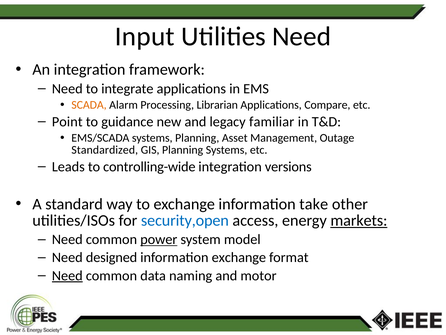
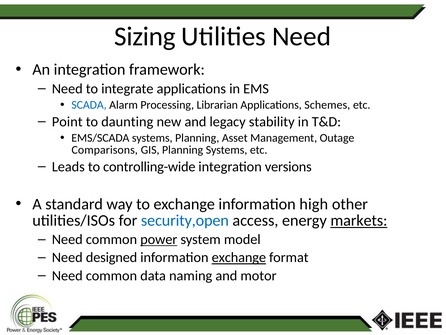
Input: Input -> Sizing (145, 36)
SCADA colour: orange -> blue (89, 105)
Compare: Compare -> Schemes (327, 105)
guidance: guidance -> daunting (127, 121)
familiar: familiar -> stability (272, 121)
Standardized: Standardized -> Comparisons (105, 150)
take: take -> high (314, 204)
exchange underline: none -> present (239, 257)
Need underline: present -> none (67, 275)
